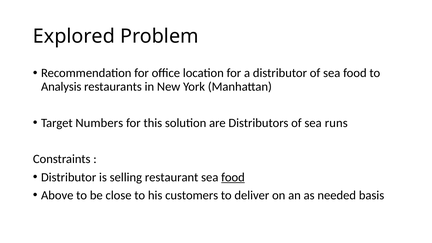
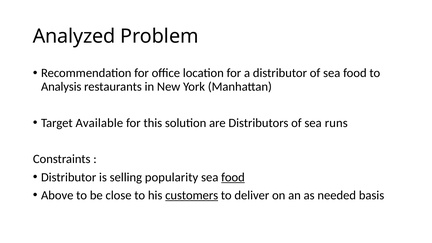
Explored: Explored -> Analyzed (74, 36)
Numbers: Numbers -> Available (99, 123)
restaurant: restaurant -> popularity (172, 177)
customers underline: none -> present (192, 195)
